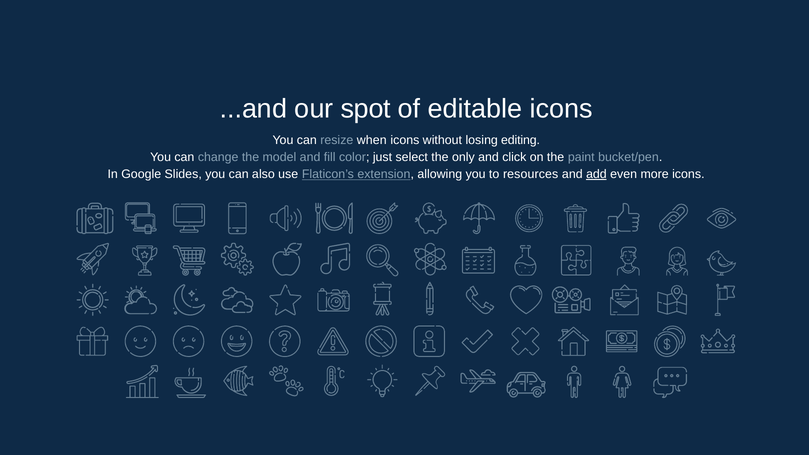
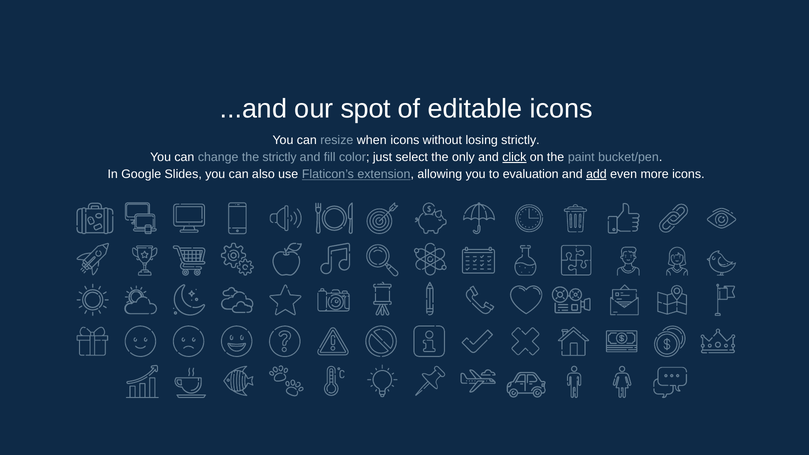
losing editing: editing -> strictly (520, 140)
the model: model -> strictly (280, 157)
click underline: none -> present (514, 157)
resources: resources -> evaluation (531, 174)
